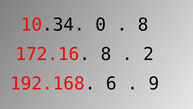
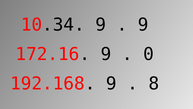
10.34 0: 0 -> 9 (101, 25)
8: 8 -> 9 (143, 25)
172.16 8: 8 -> 9 (106, 54)
2: 2 -> 0 (149, 54)
192.168 6: 6 -> 9 (111, 83)
9: 9 -> 8 (154, 83)
